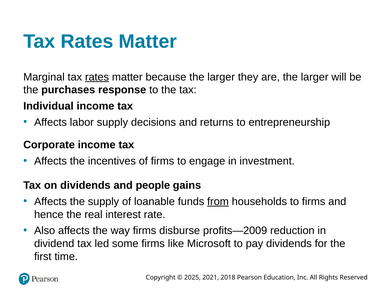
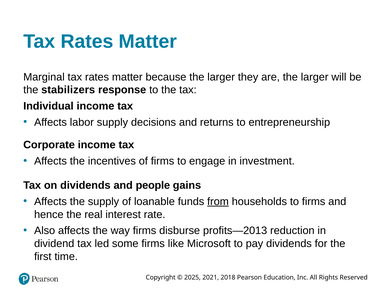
rates underline: present -> none (97, 77)
purchases: purchases -> stabilizers (68, 90)
profits—2009: profits—2009 -> profits—2013 (235, 231)
